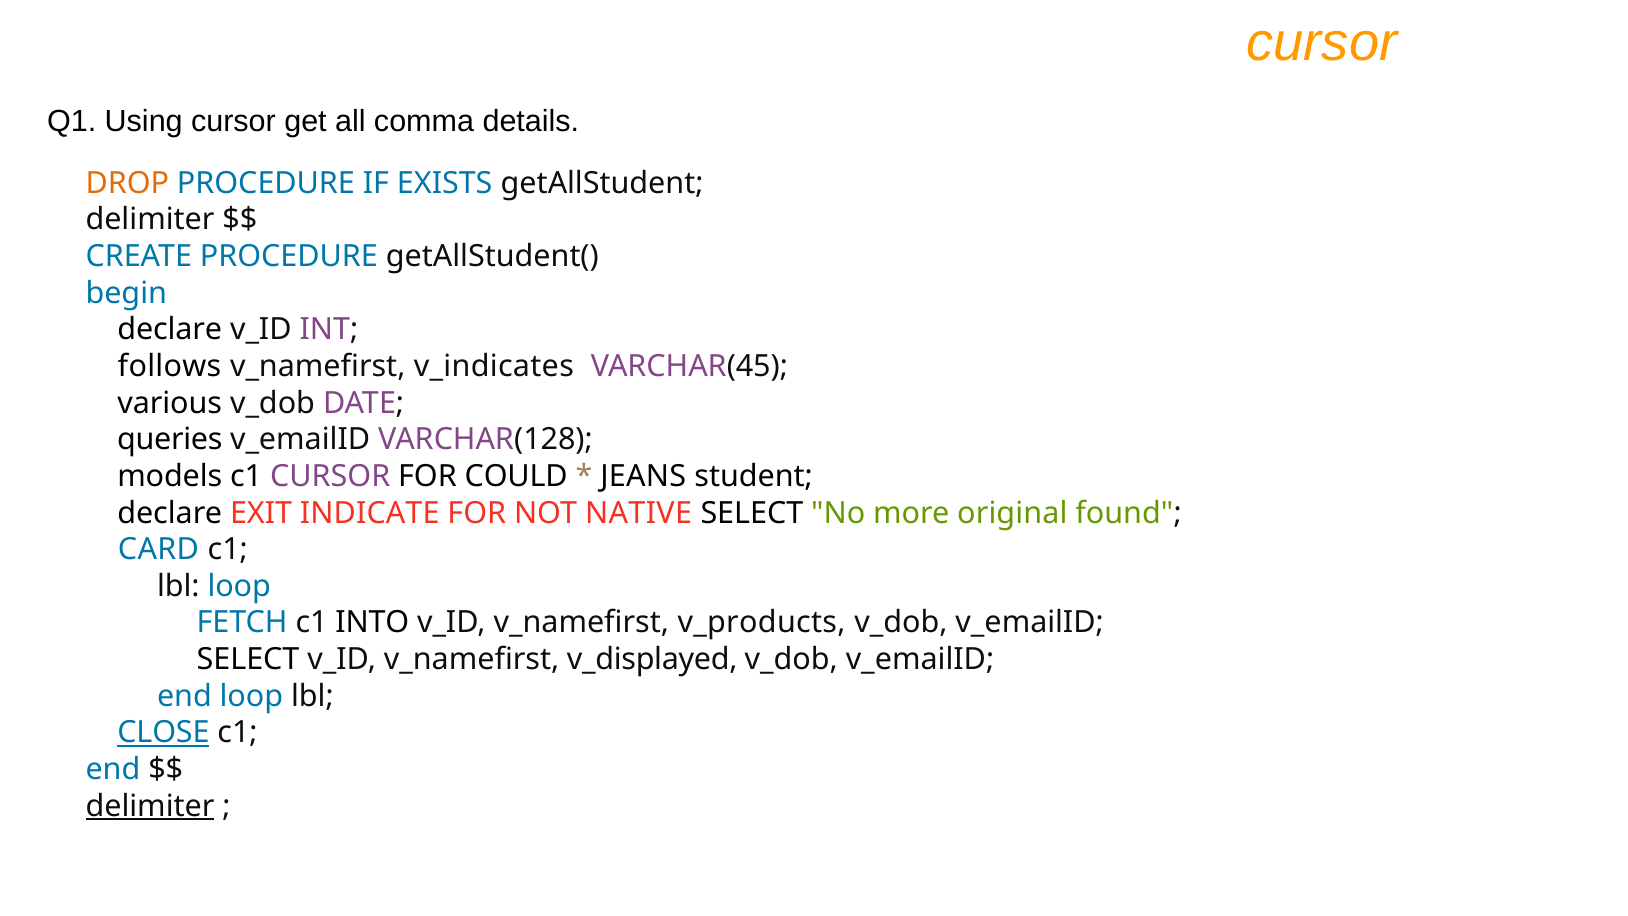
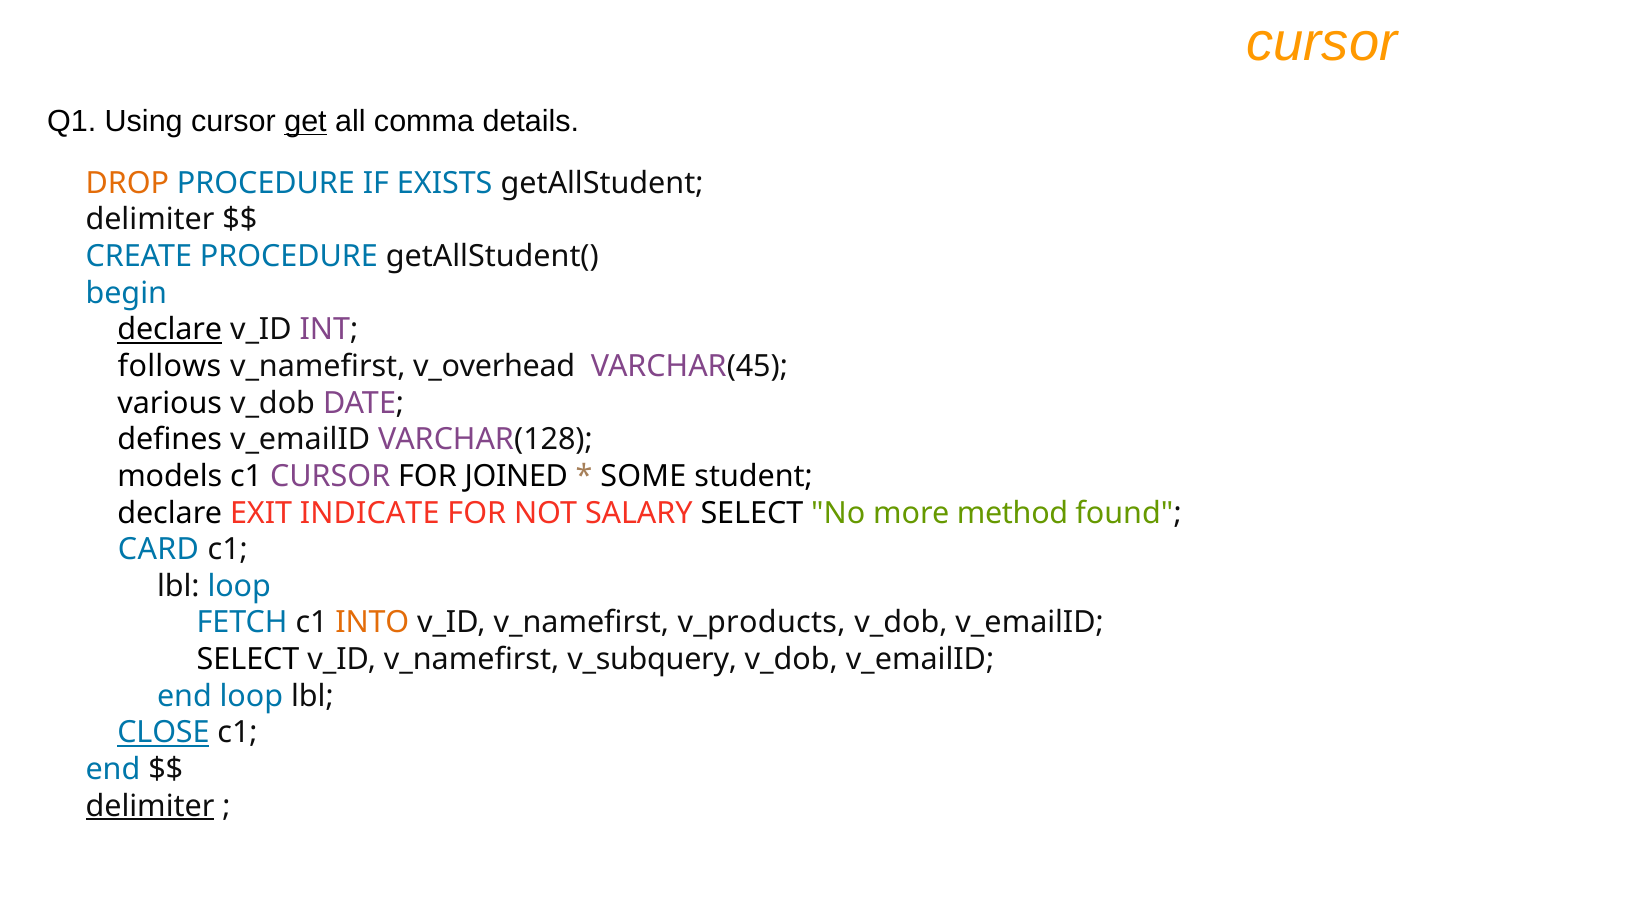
get underline: none -> present (306, 121)
declare underline: none -> present (170, 330)
v_indicates: v_indicates -> v_overhead (494, 366)
queries: queries -> defines (170, 440)
COULD: COULD -> JOINED (516, 476)
JEANS: JEANS -> SOME (643, 476)
NATIVE: NATIVE -> SALARY (639, 513)
original: original -> method (1013, 513)
INTO colour: black -> orange (372, 623)
v_displayed: v_displayed -> v_subquery (652, 659)
